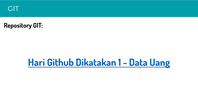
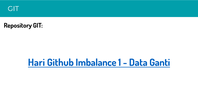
Dikatakan: Dikatakan -> Imbalance (96, 62)
Uang: Uang -> Ganti (160, 62)
